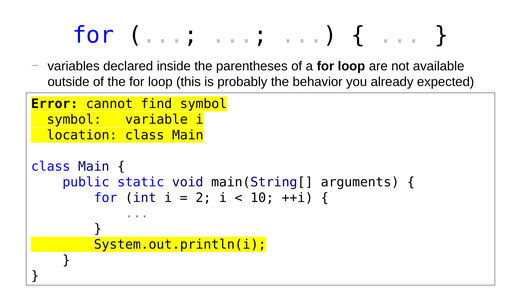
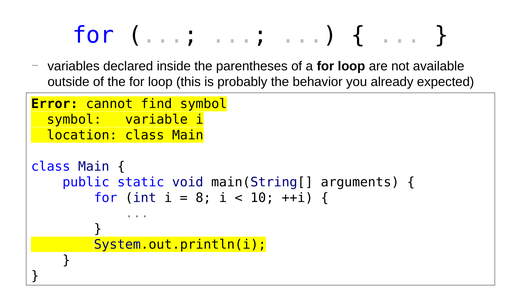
2: 2 -> 8 (203, 198)
